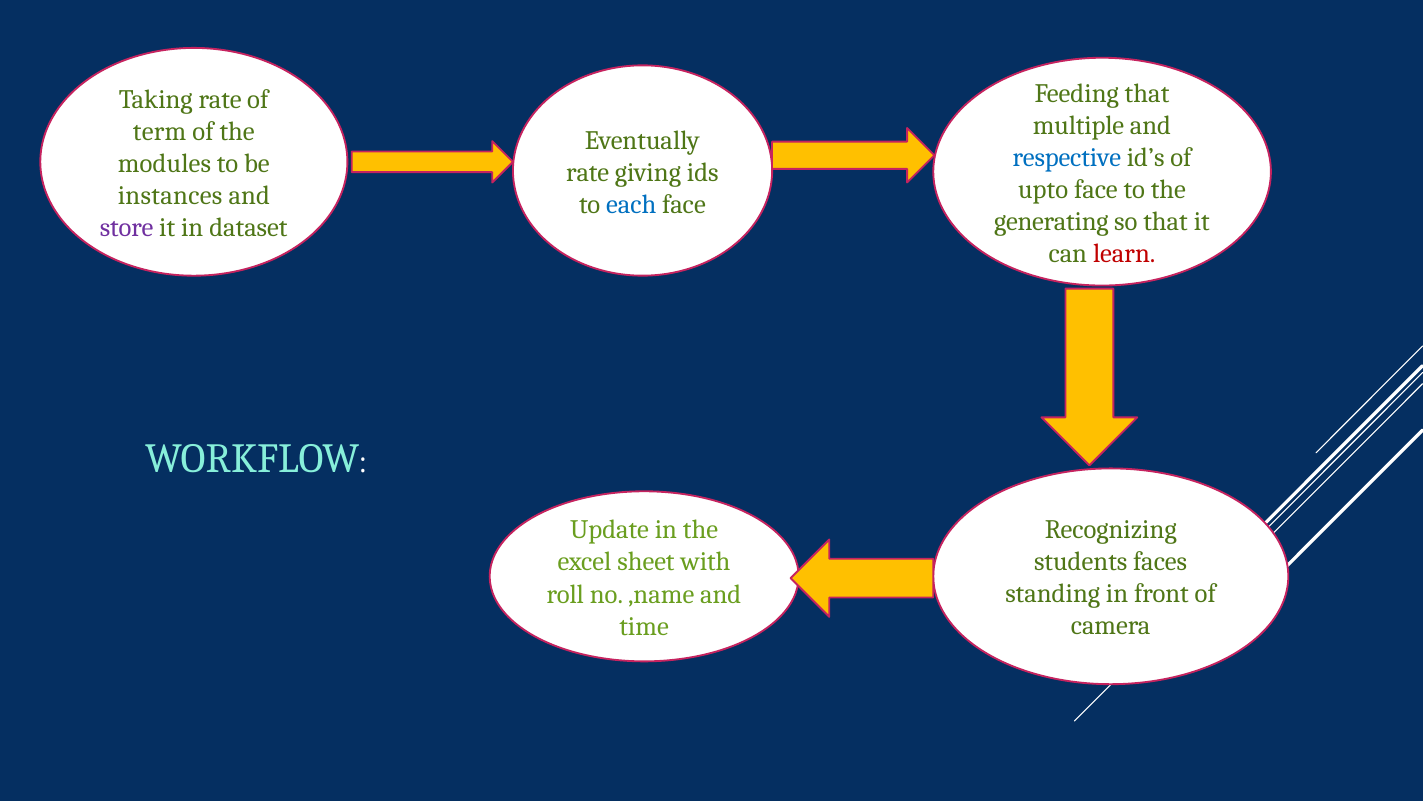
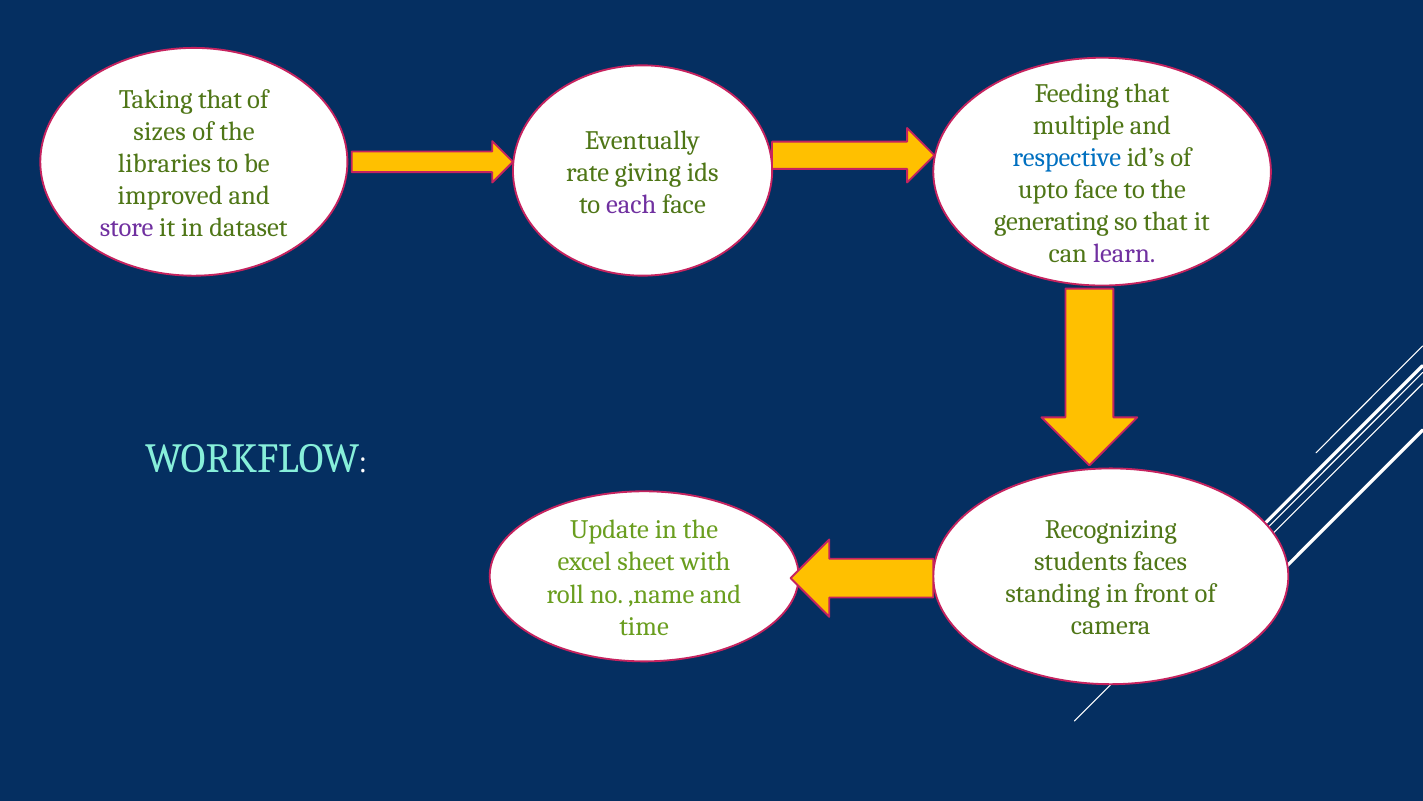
Taking rate: rate -> that (220, 100)
term: term -> sizes (160, 132)
modules: modules -> libraries (164, 164)
instances: instances -> improved (170, 196)
each colour: blue -> purple (631, 204)
learn colour: red -> purple (1124, 253)
